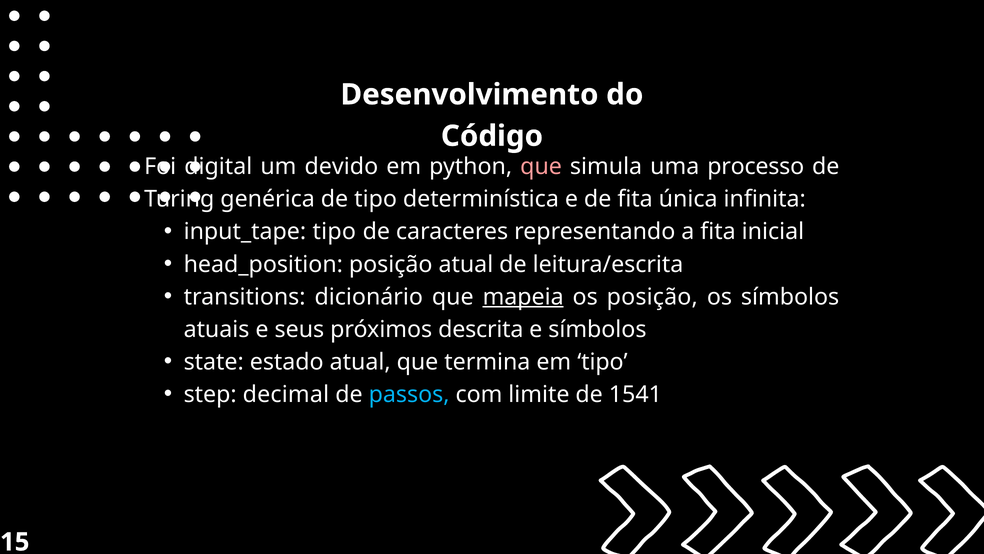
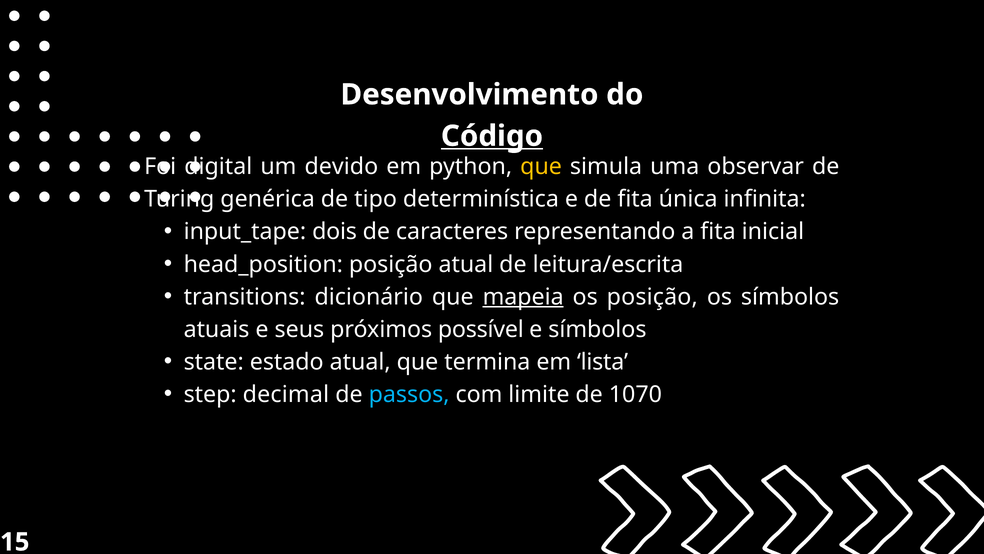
Código underline: none -> present (492, 136)
que colour: pink -> yellow (541, 167)
processo: processo -> observar (756, 167)
input_tape tipo: tipo -> dois (335, 232)
descrita: descrita -> possível (481, 329)
em tipo: tipo -> lista (603, 362)
1541: 1541 -> 1070 (635, 394)
